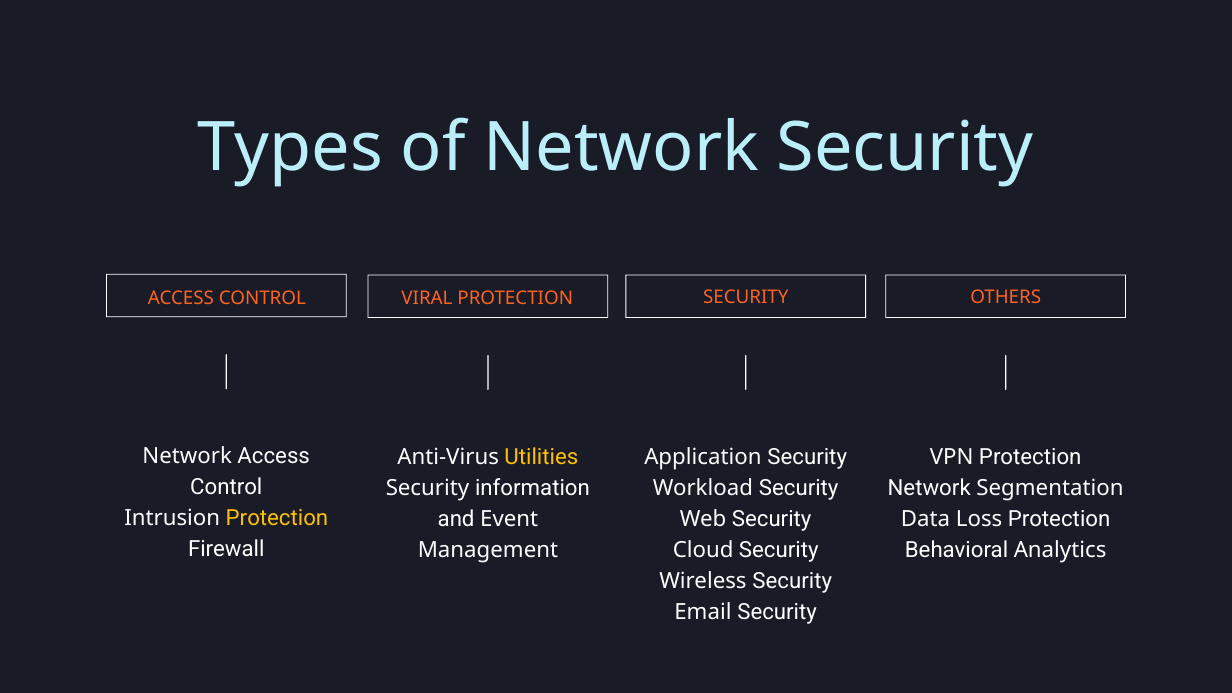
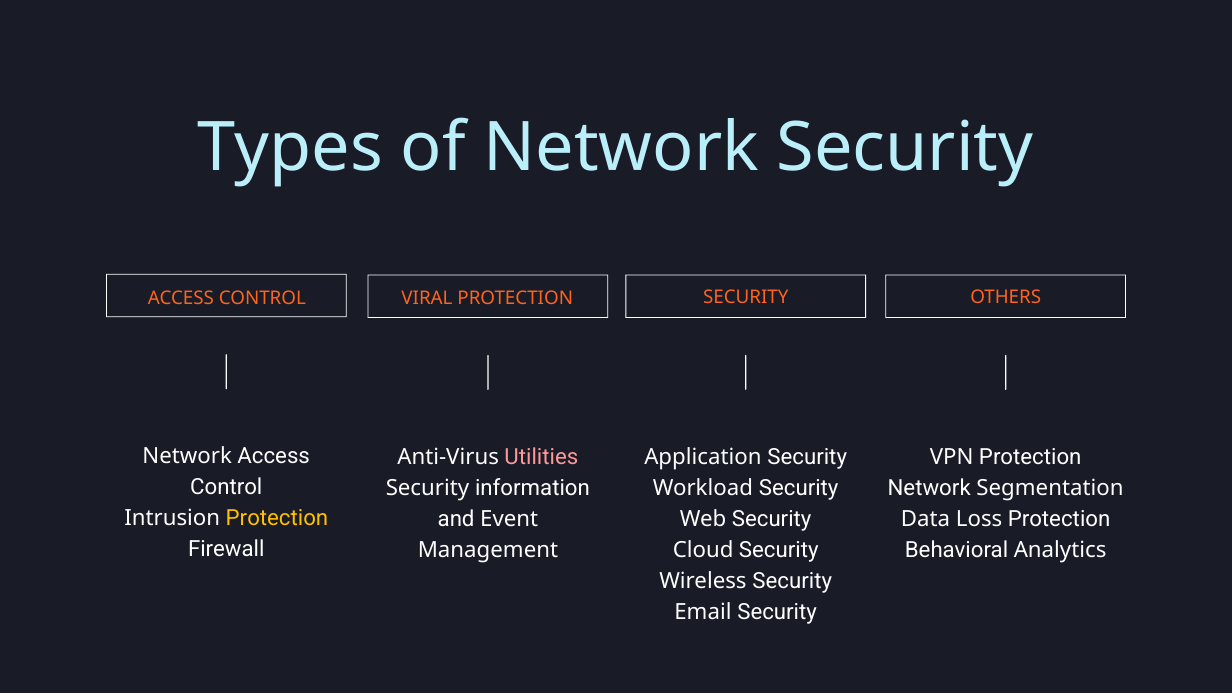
Utilities colour: yellow -> pink (541, 457)
